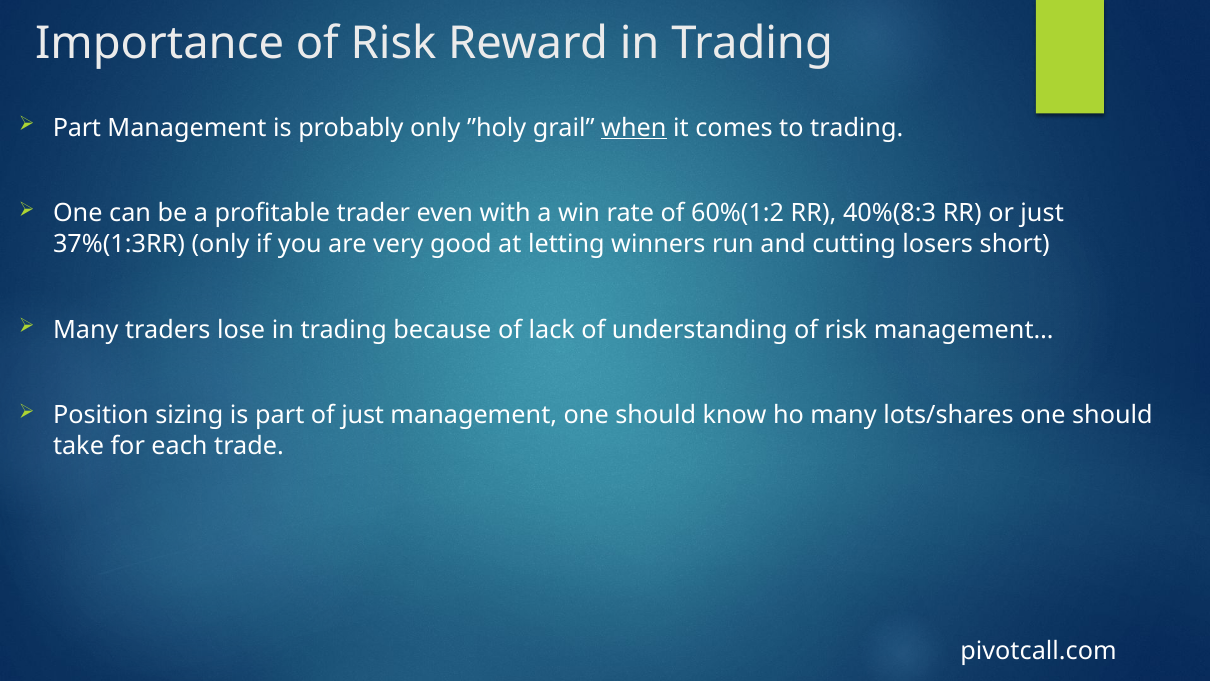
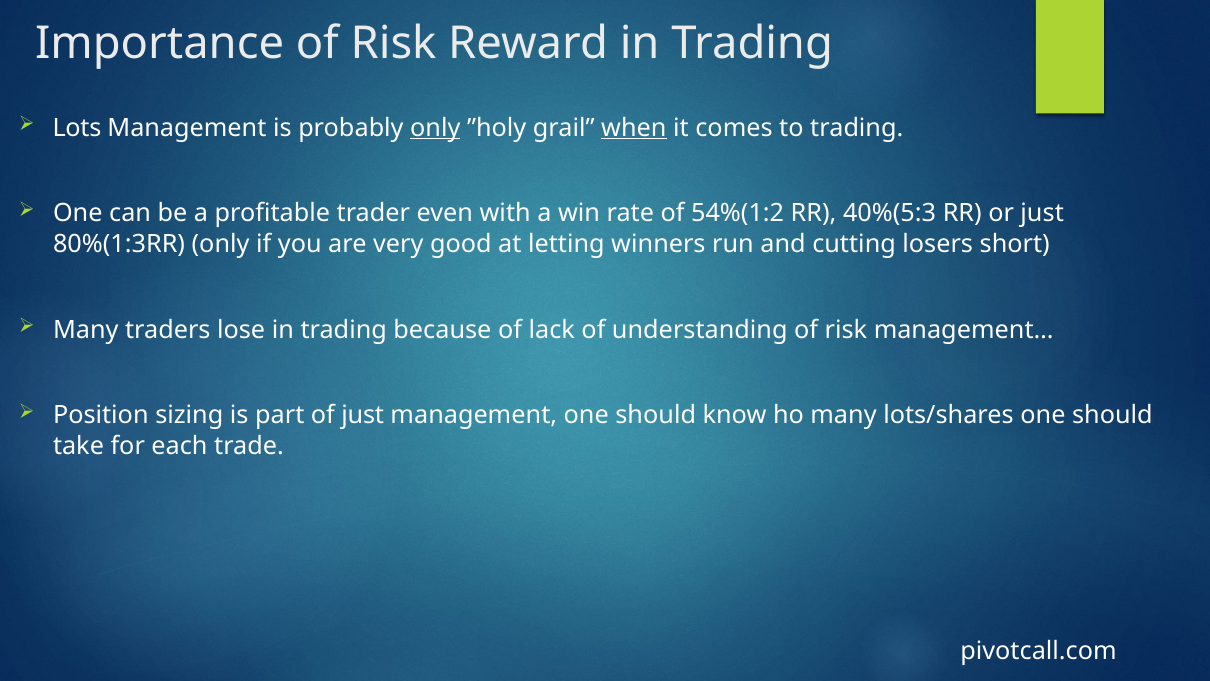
Part: Part -> Lots (77, 128)
only underline: none -> present (435, 128)
60%(1:2: 60%(1:2 -> 54%(1:2 (738, 213)
40%(8:3: 40%(8:3 -> 40%(5:3 (890, 213)
37%(1:3RR: 37%(1:3RR -> 80%(1:3RR (119, 244)
